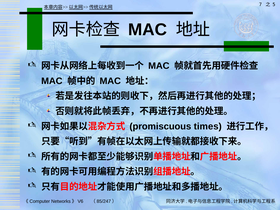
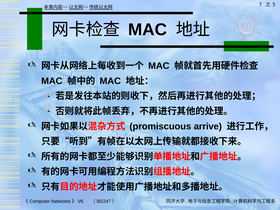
times: times -> arrive (208, 126)
